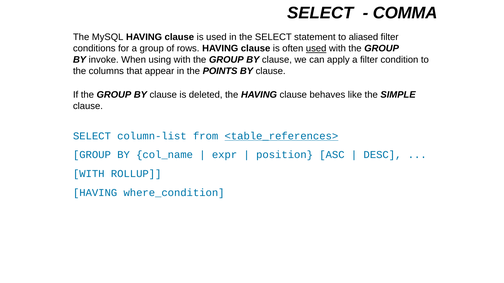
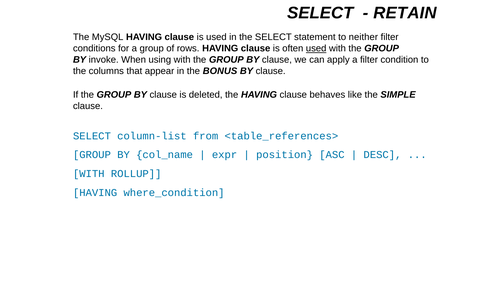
COMMA: COMMA -> RETAIN (405, 13)
aliased: aliased -> neither (363, 37)
POINTS: POINTS -> BONUS (220, 71)
<table_references> underline: present -> none (281, 136)
